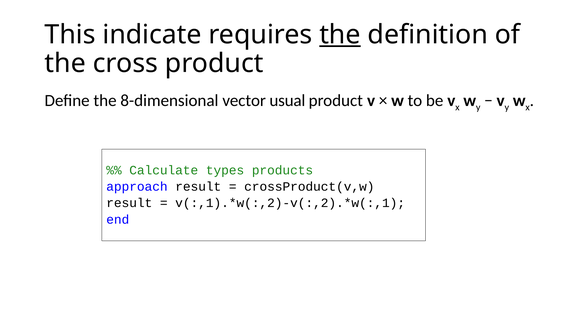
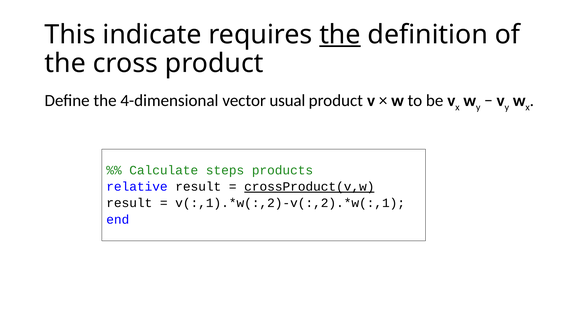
8-dimensional: 8-dimensional -> 4-dimensional (169, 101)
types: types -> steps (225, 171)
approach: approach -> relative (137, 187)
crossProduct(v,w underline: none -> present (309, 187)
